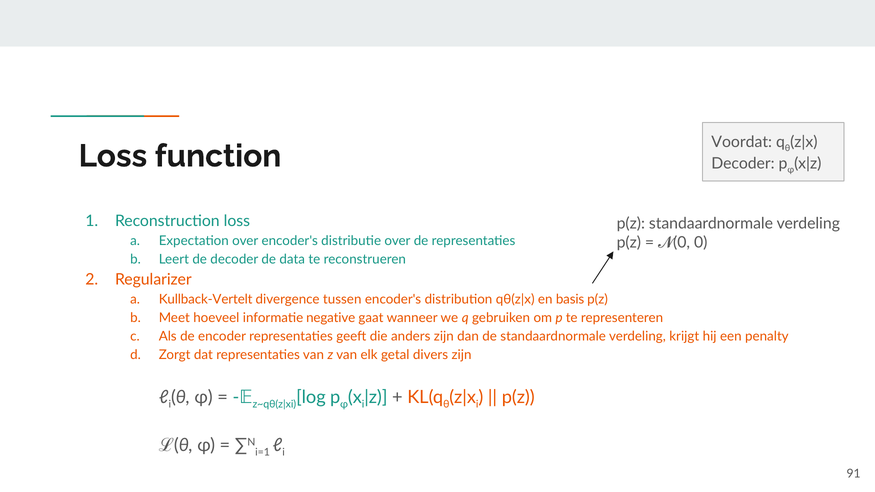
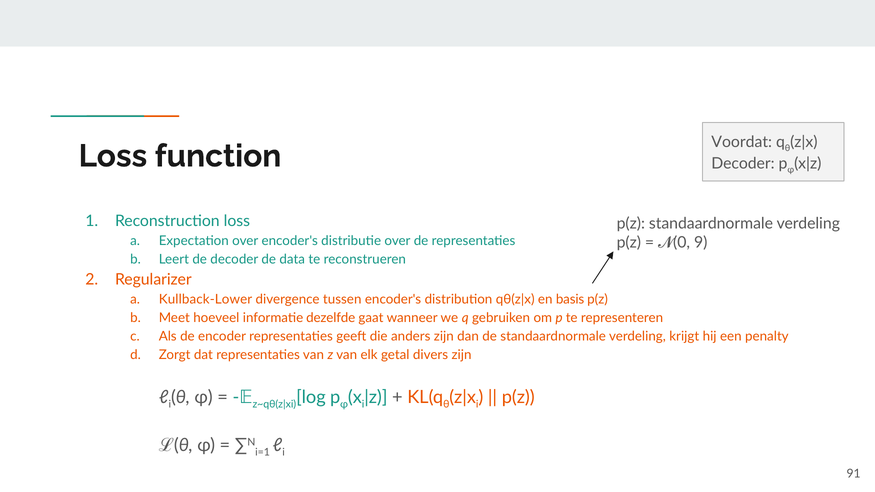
0: 0 -> 9 (701, 243)
Kullback-Vertelt: Kullback-Vertelt -> Kullback-Lower (206, 299)
negative: negative -> dezelfde (331, 318)
